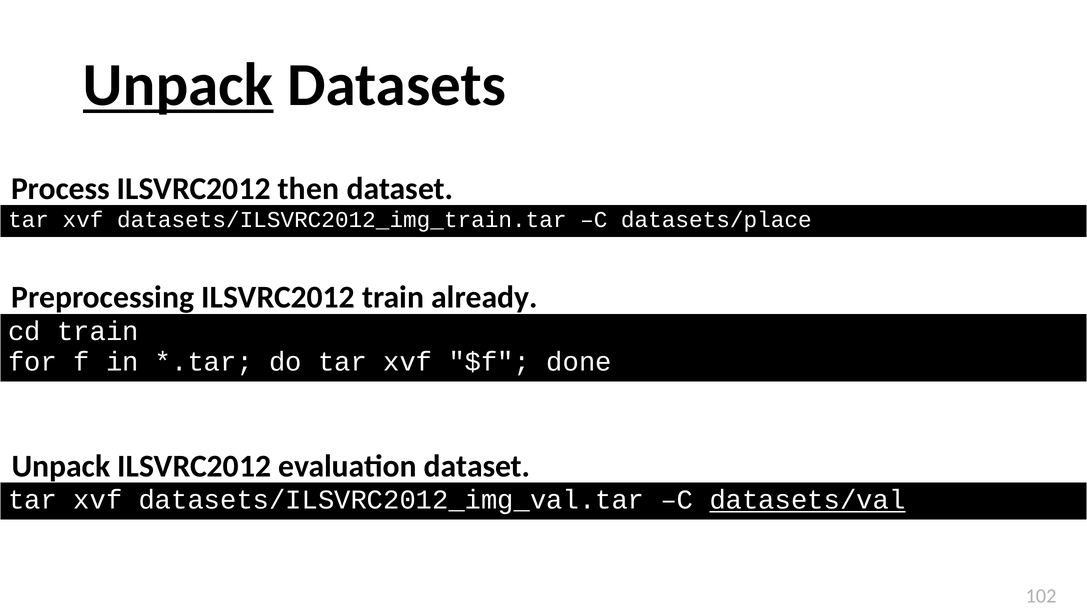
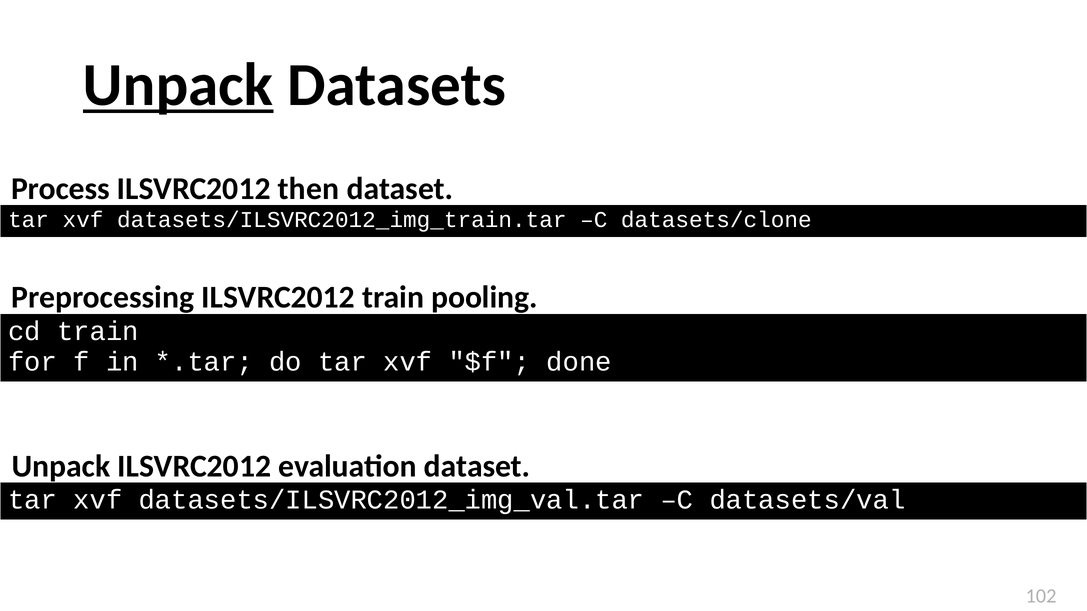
datasets/place: datasets/place -> datasets/clone (716, 220)
already: already -> pooling (484, 298)
datasets/val underline: present -> none (807, 500)
